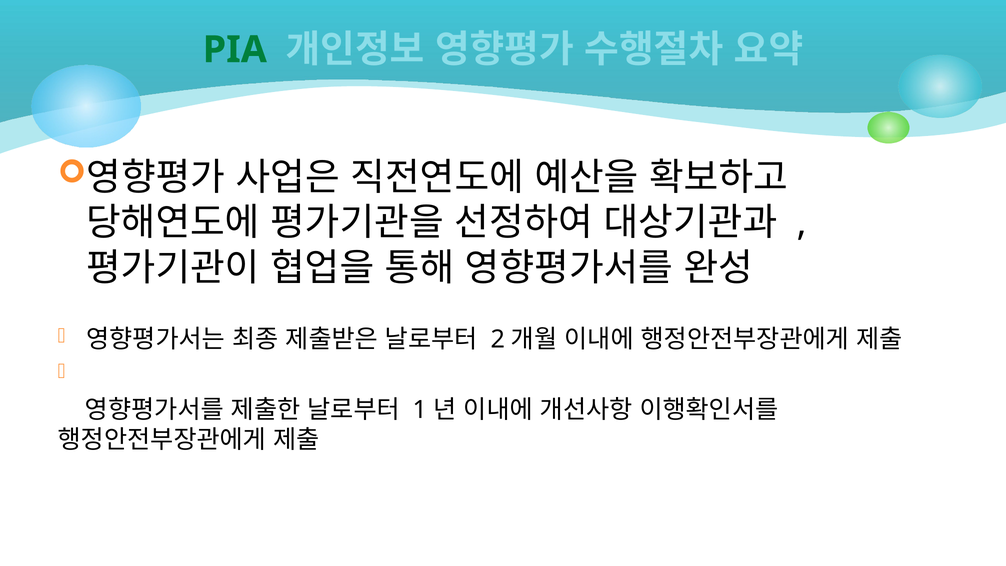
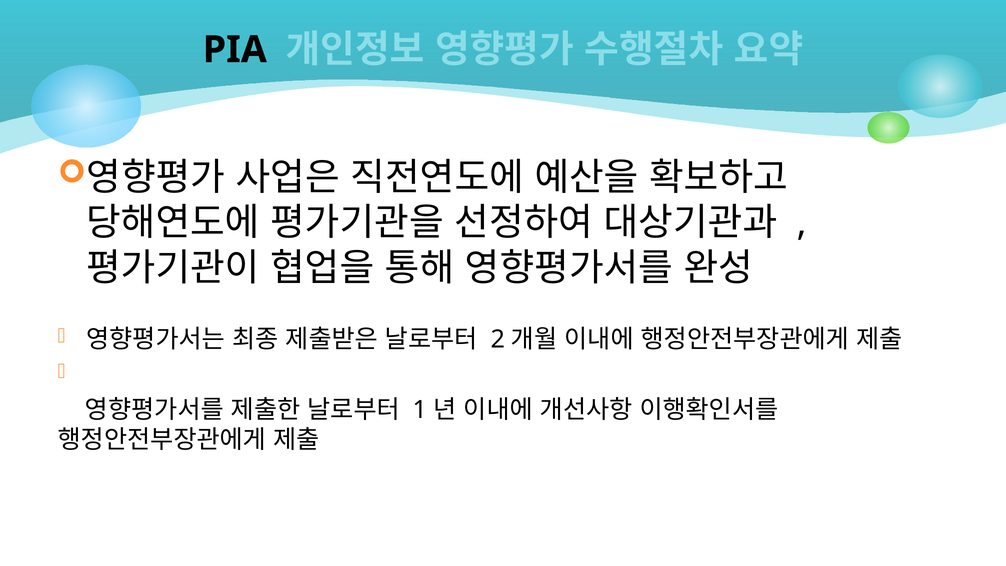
PIA colour: green -> black (235, 50)
